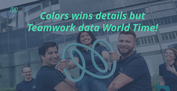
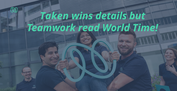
Colors: Colors -> Taken (54, 16)
data: data -> read (89, 28)
